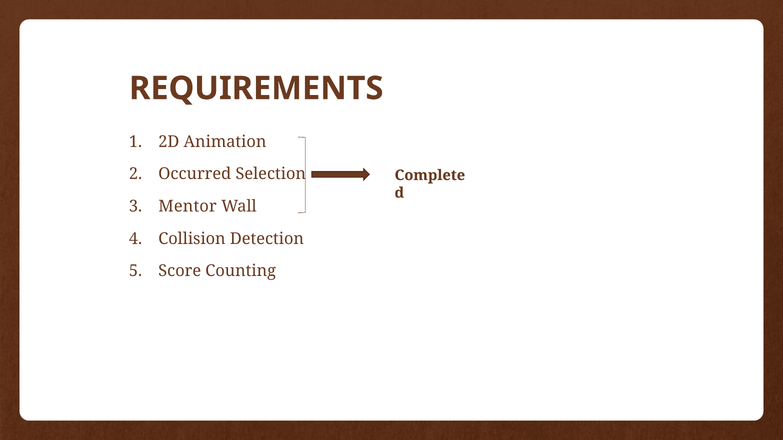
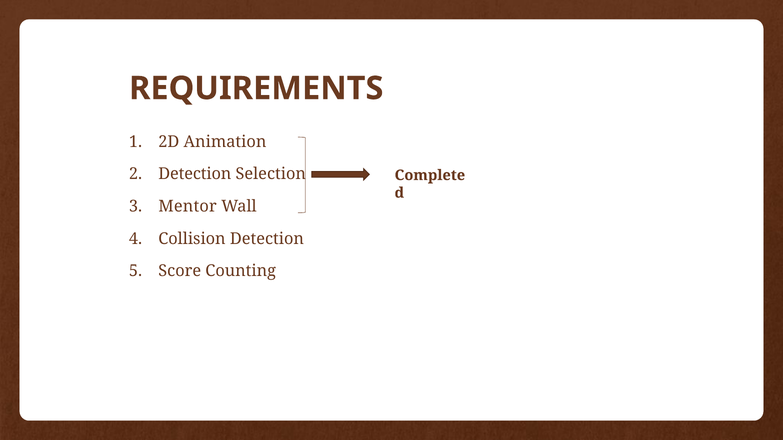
Occurred: Occurred -> Detection (195, 174)
